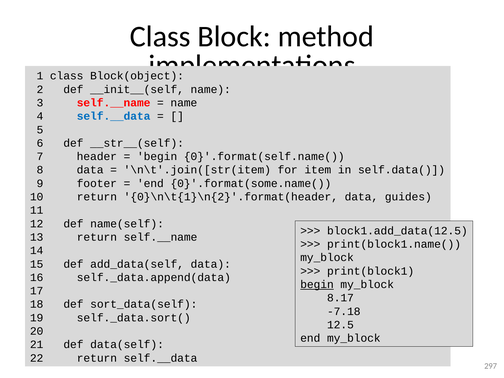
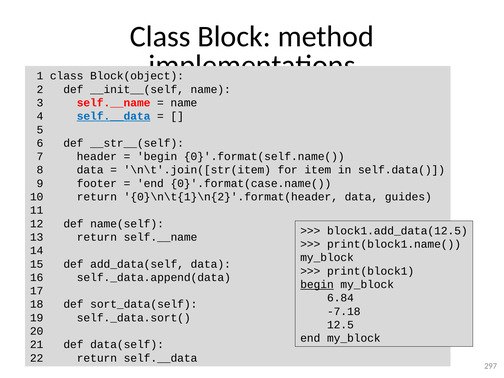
self.__data underline: none -> present (114, 116)
0}'.format(some.name(: 0}'.format(some.name( -> 0}'.format(case.name( (251, 183)
8.17: 8.17 -> 6.84 (340, 298)
